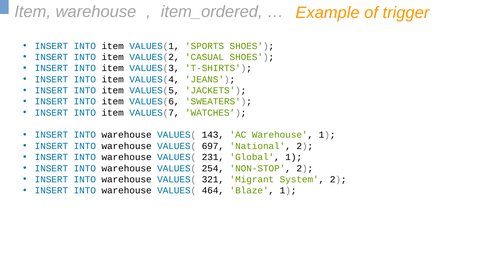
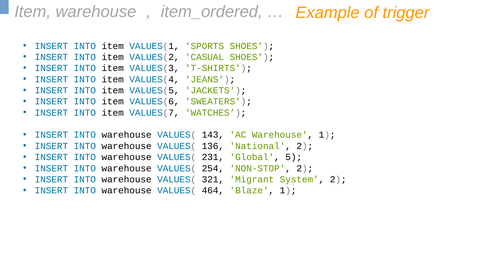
697: 697 -> 136 (213, 146)
Global 1: 1 -> 5 (294, 157)
